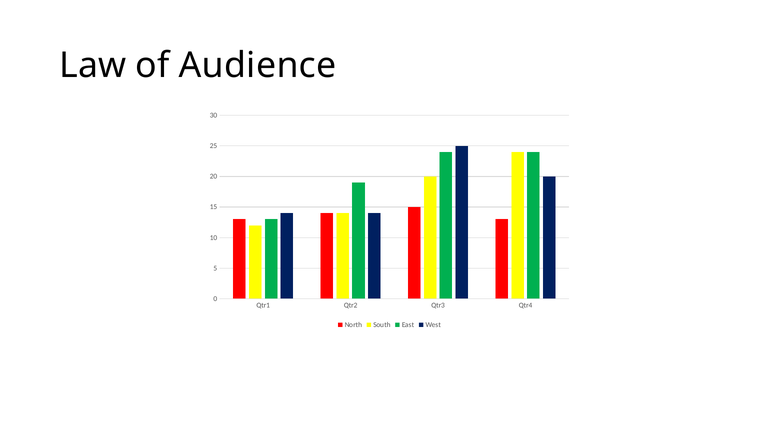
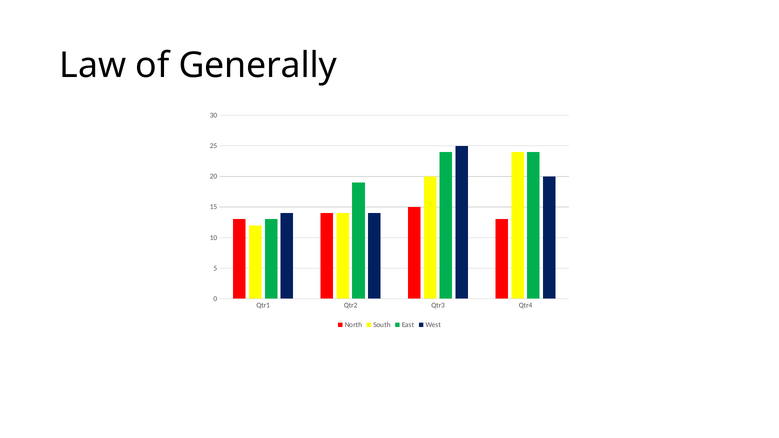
Audience: Audience -> Generally (258, 65)
